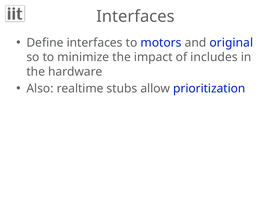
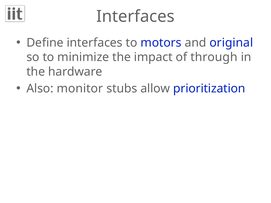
includes: includes -> through (214, 57)
realtime: realtime -> monitor (80, 89)
